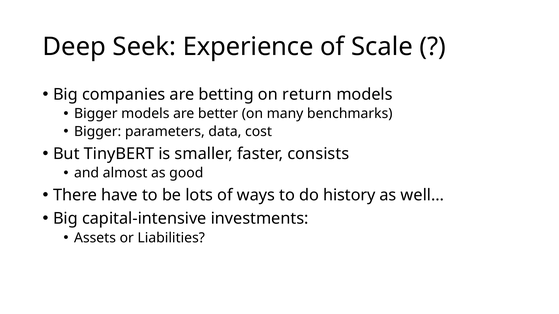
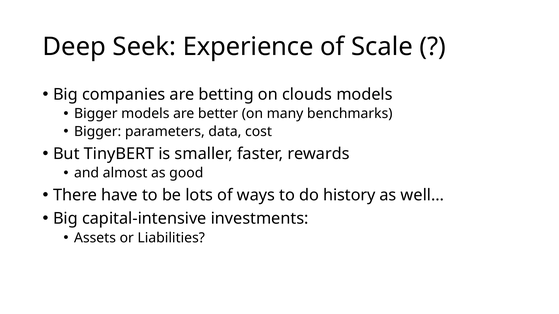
return: return -> clouds (307, 95)
consists: consists -> rewards (318, 154)
